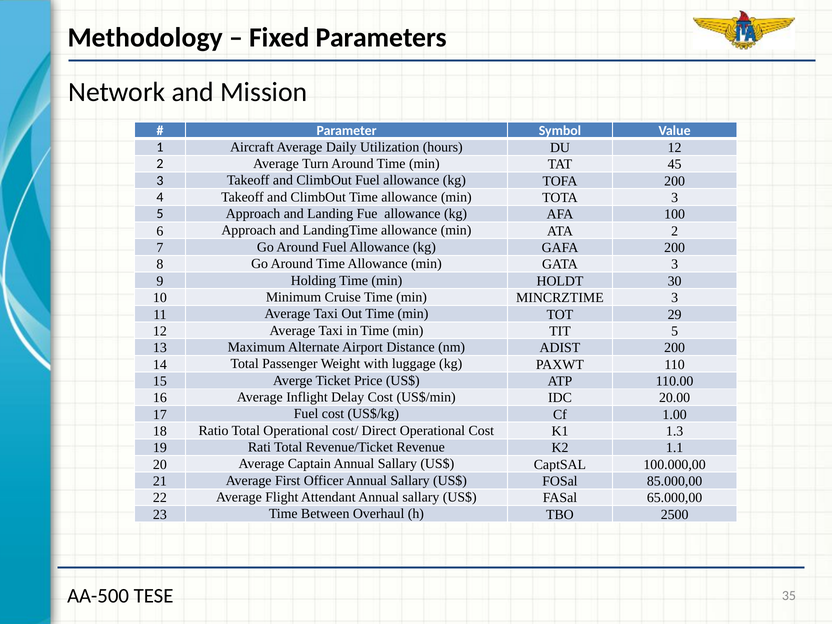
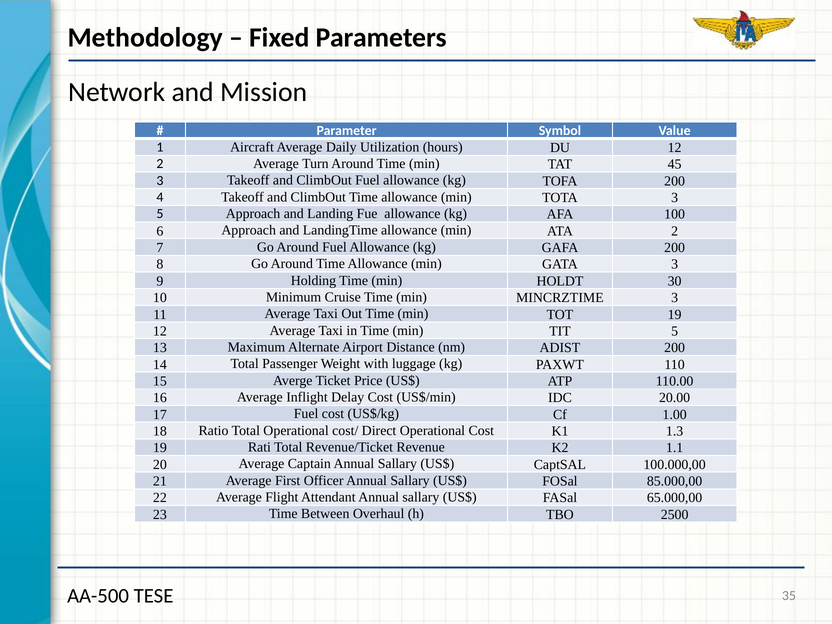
TOT 29: 29 -> 19 (675, 314)
